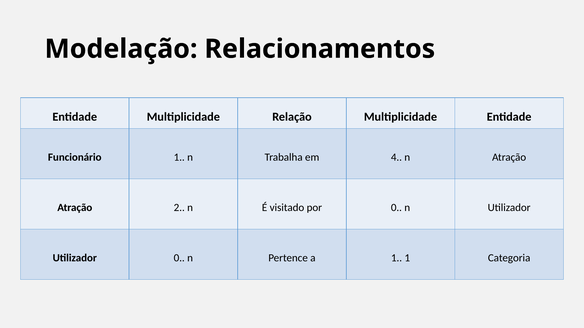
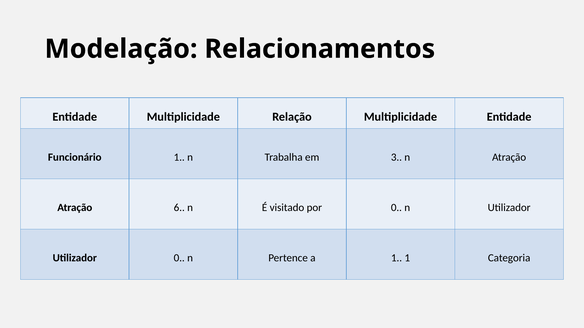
4: 4 -> 3 (396, 157)
2: 2 -> 6 (179, 208)
